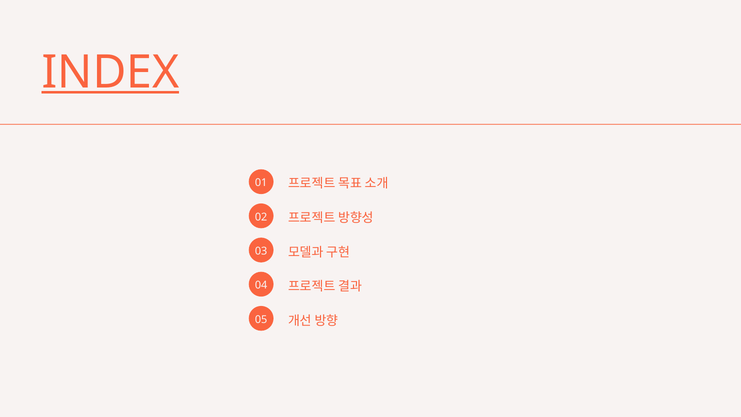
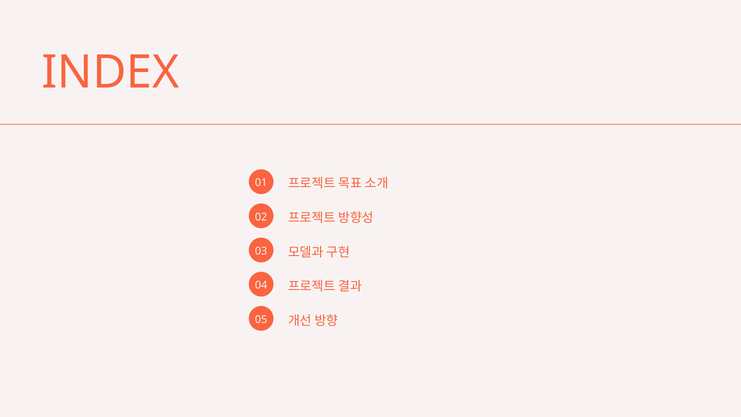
INDEX underline: present -> none (110, 72)
